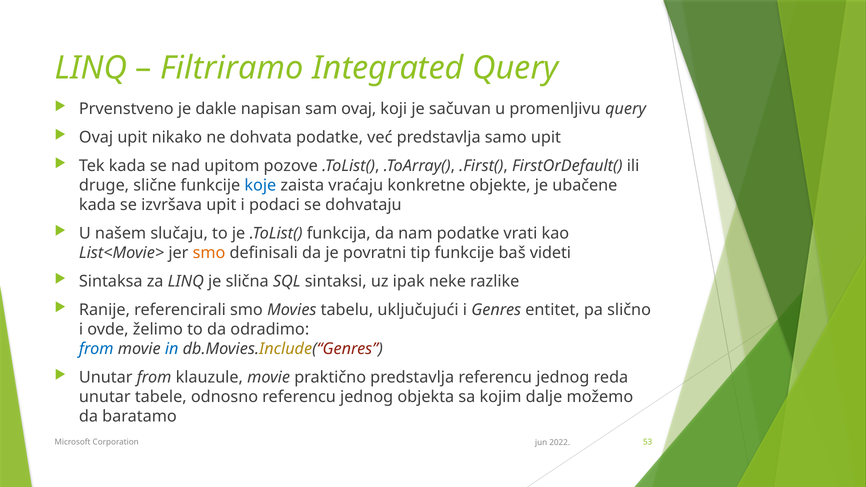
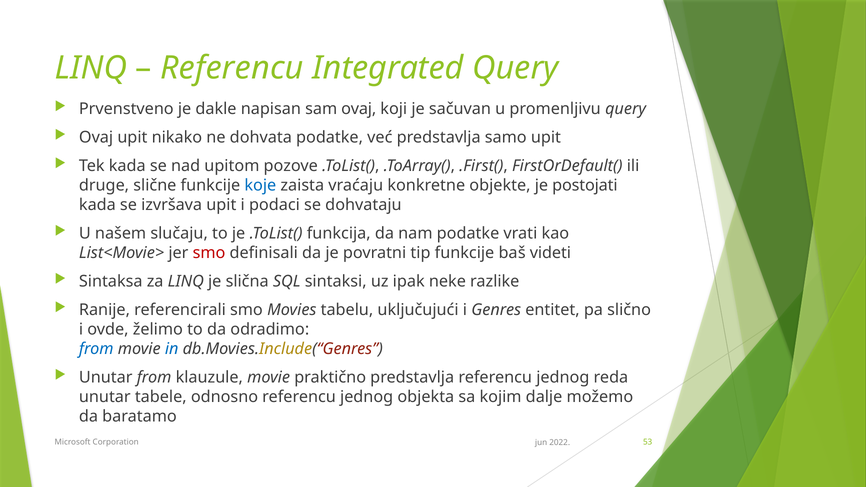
Filtriramo: Filtriramo -> Referencu (232, 68)
ubačene: ubačene -> postojati (585, 185)
smo colour: orange -> red (209, 253)
